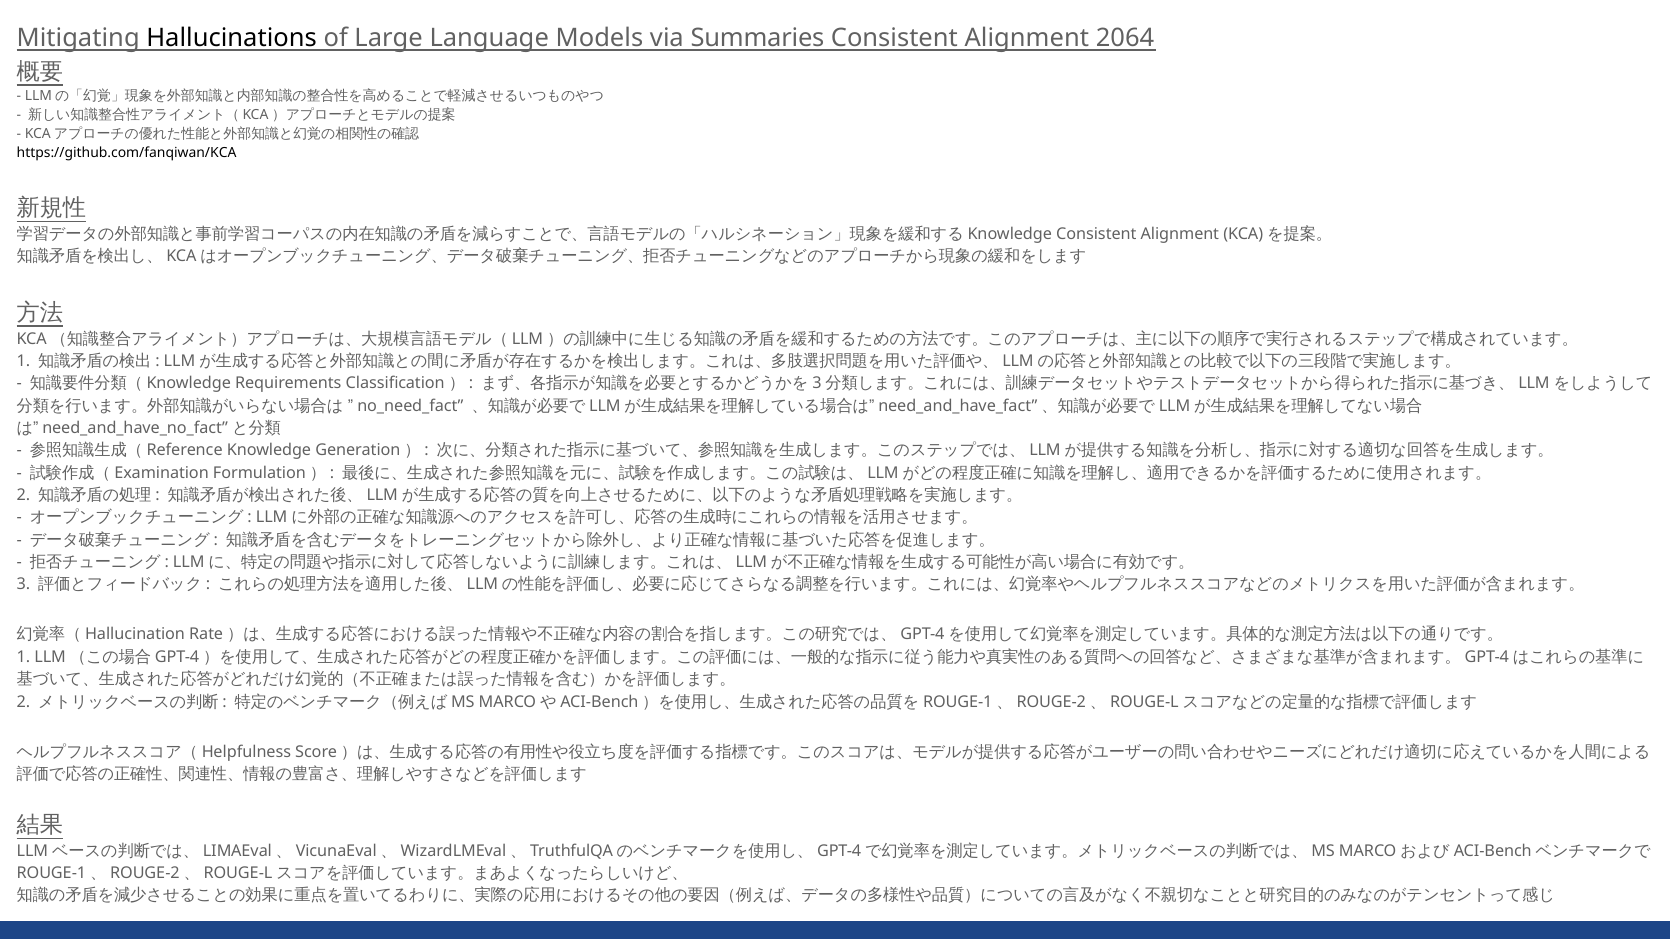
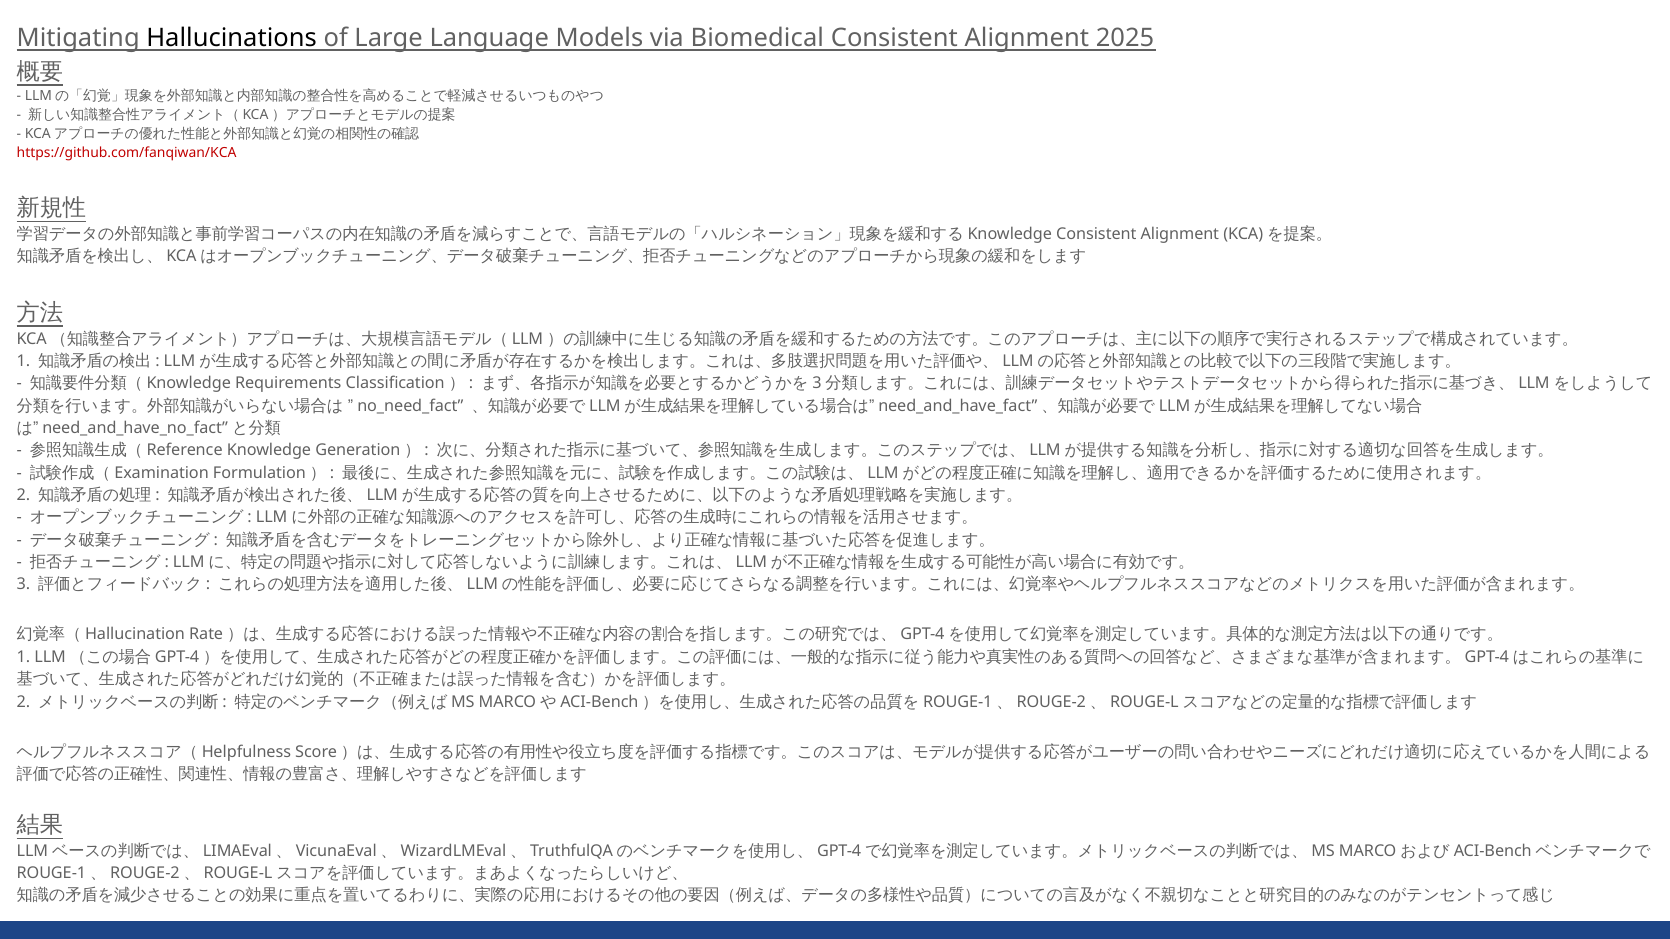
Summaries: Summaries -> Biomedical (757, 38)
2064: 2064 -> 2025 (1125, 38)
https://github.com/fanqiwan/KCA colour: black -> red (127, 153)
